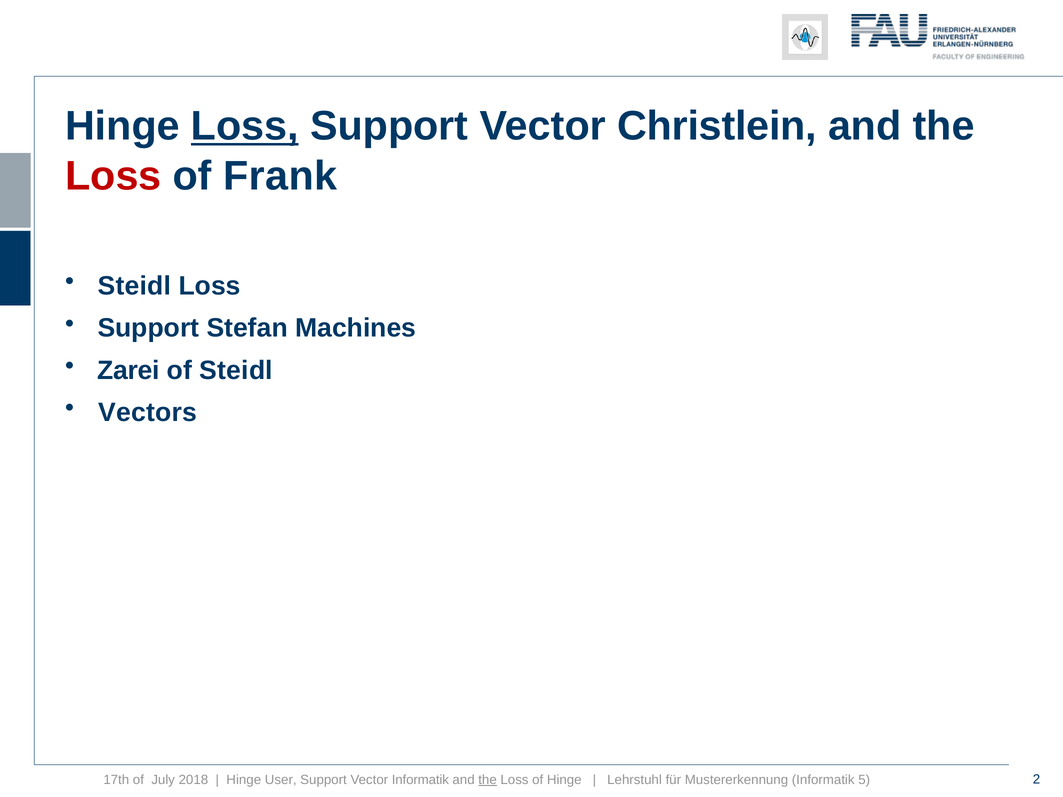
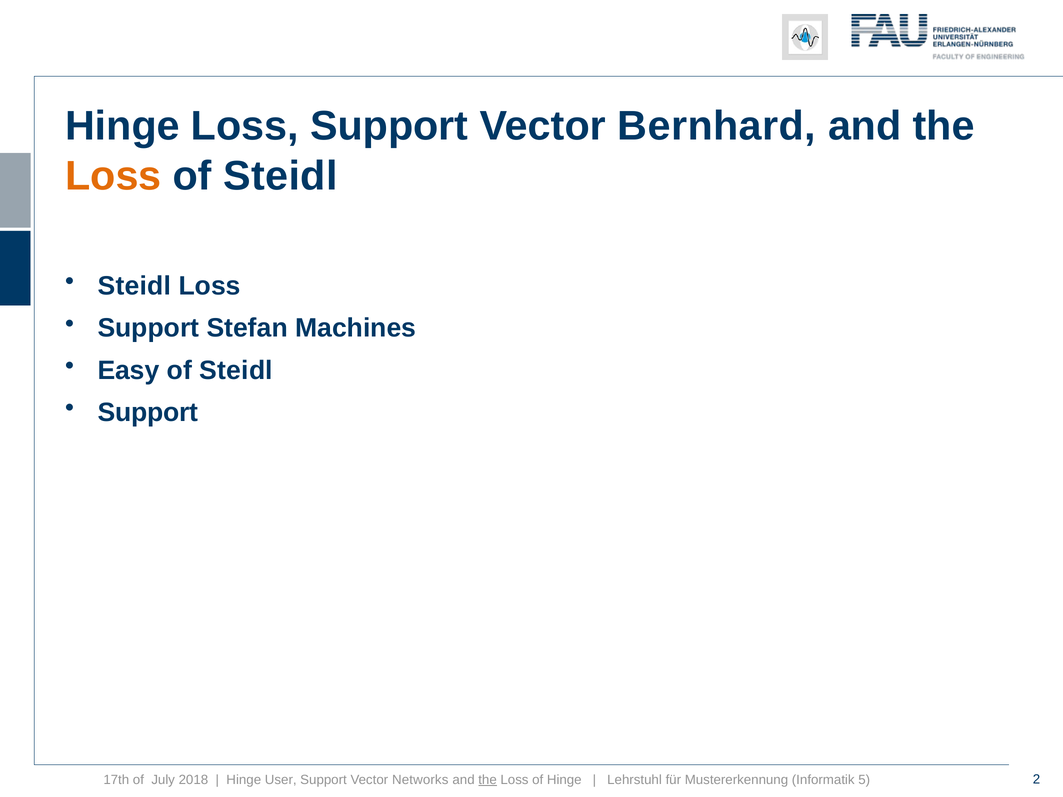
Loss underline: present -> none (245, 126)
Christlein: Christlein -> Bernhard (717, 126)
Loss colour: red -> orange (113, 176)
Frank: Frank -> Steidl (280, 176)
Zarei: Zarei -> Easy (129, 370)
Vectors: Vectors -> Support (148, 413)
Vector Informatik: Informatik -> Networks (420, 780)
